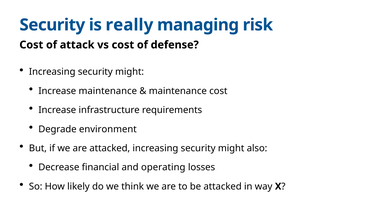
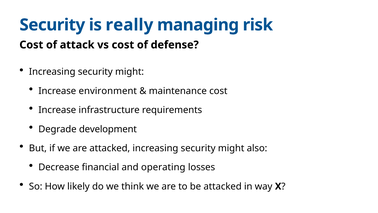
Increase maintenance: maintenance -> environment (108, 91)
environment: environment -> development (108, 129)
